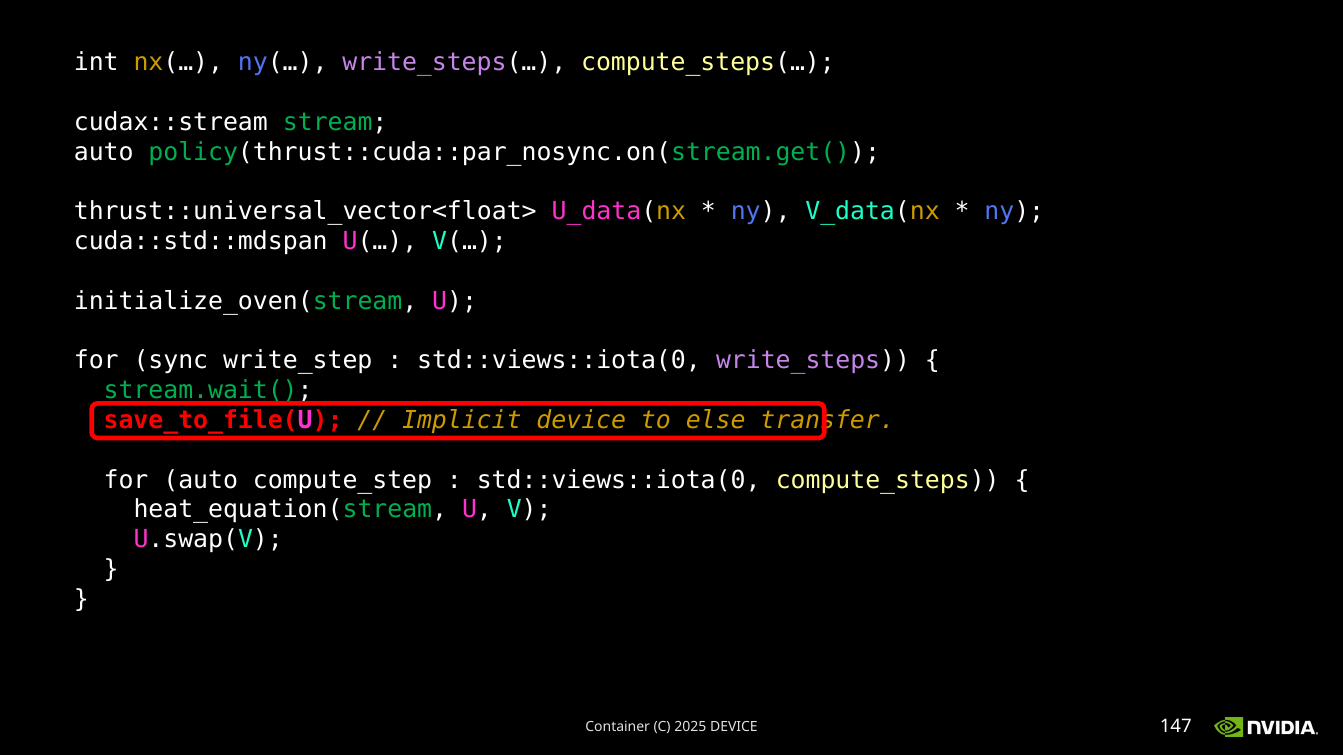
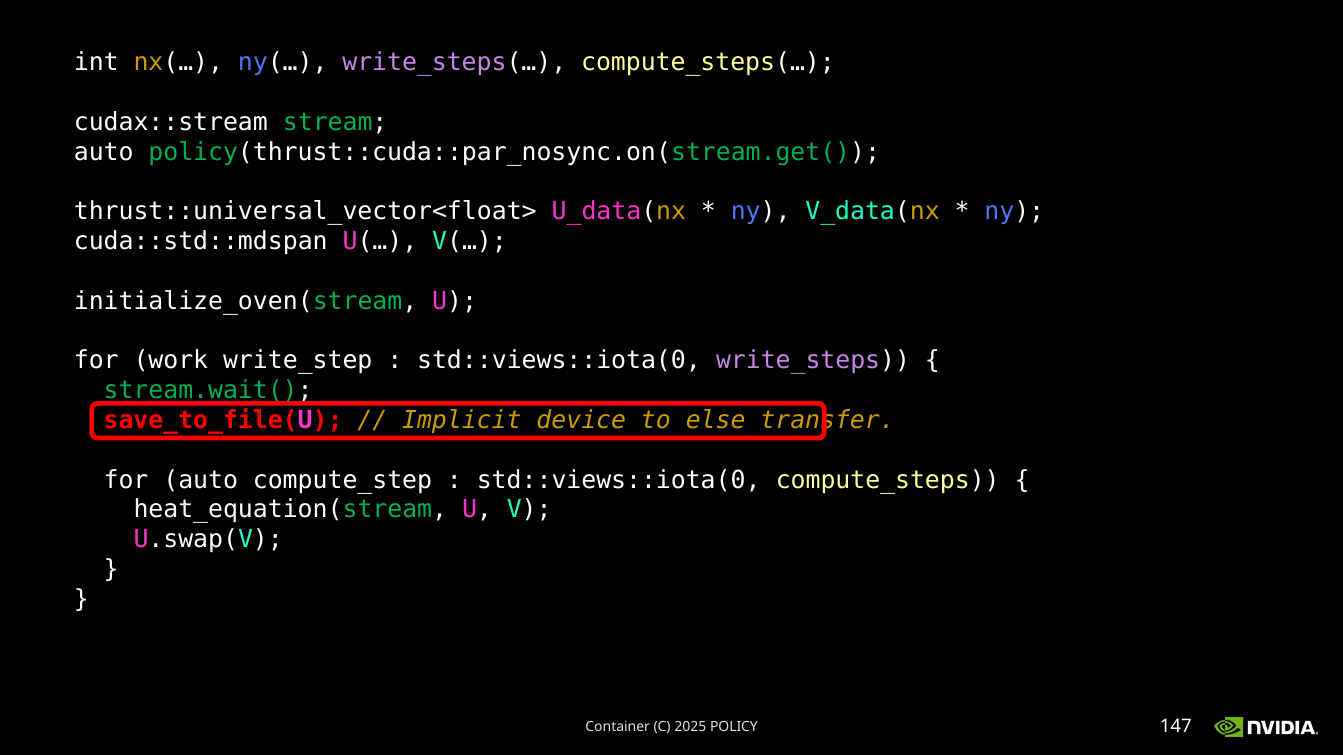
sync: sync -> work (171, 361)
2025 DEVICE: DEVICE -> POLICY (734, 727)
